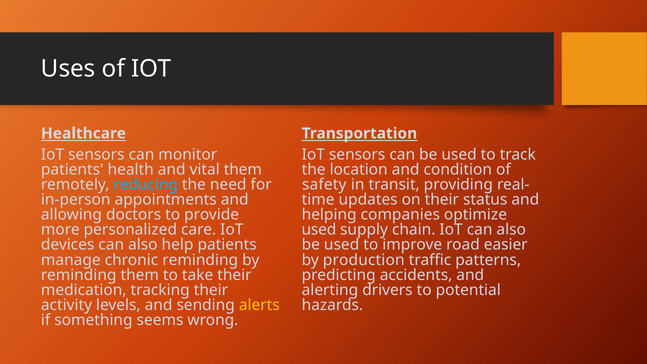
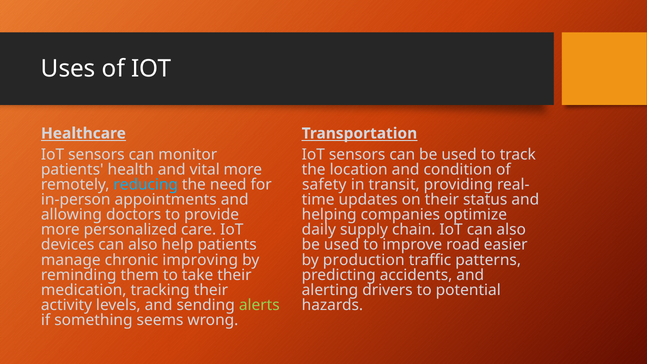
vital them: them -> more (243, 170)
used: used -> daily (319, 230)
chronic reminding: reminding -> improving (200, 260)
alerts colour: yellow -> light green (259, 305)
